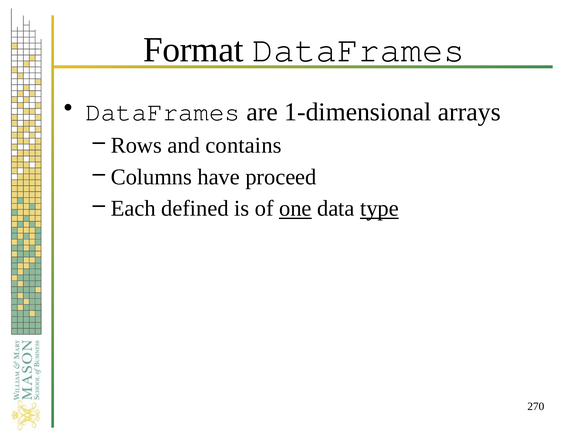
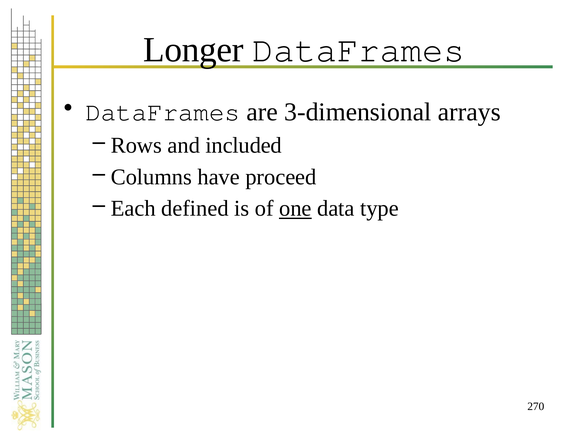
Format: Format -> Longer (193, 50)
1-dimensional: 1-dimensional -> 3-dimensional (358, 112)
contains: contains -> included (244, 145)
type underline: present -> none (379, 208)
